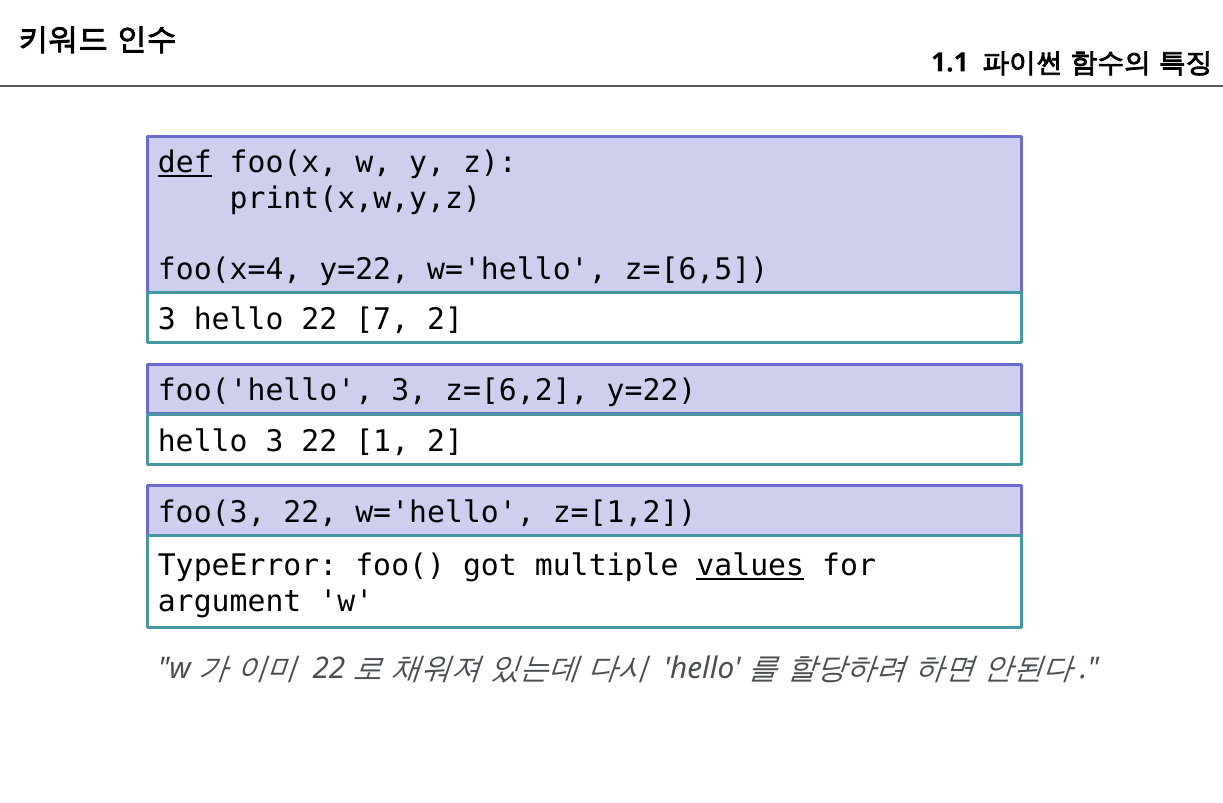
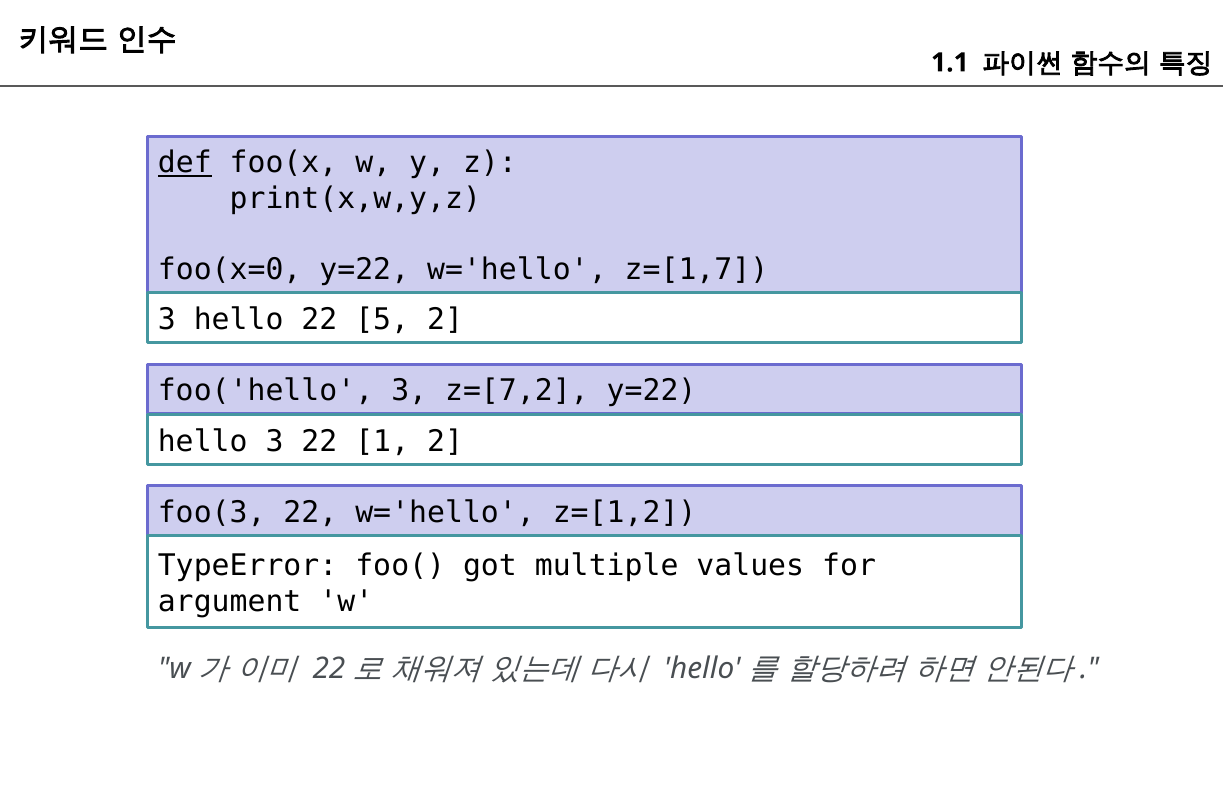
foo(x=4: foo(x=4 -> foo(x=0 (230, 270)
z=[6,5: z=[6,5 -> z=[1,7 (696, 270)
7: 7 -> 5 (382, 320)
z=[6,2: z=[6,2 -> z=[7,2 (517, 391)
values underline: present -> none (750, 566)
